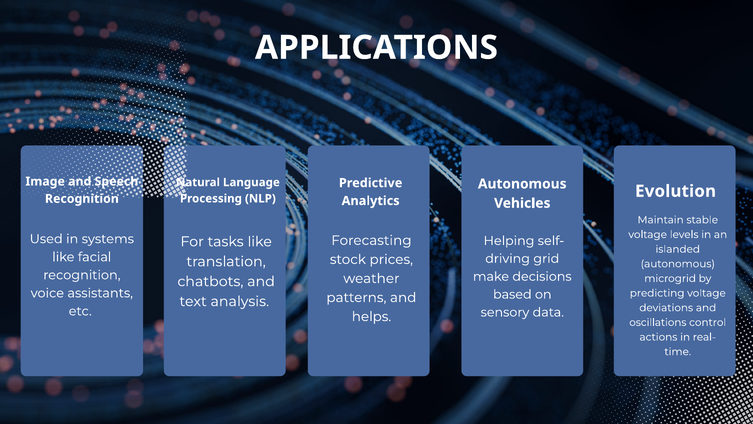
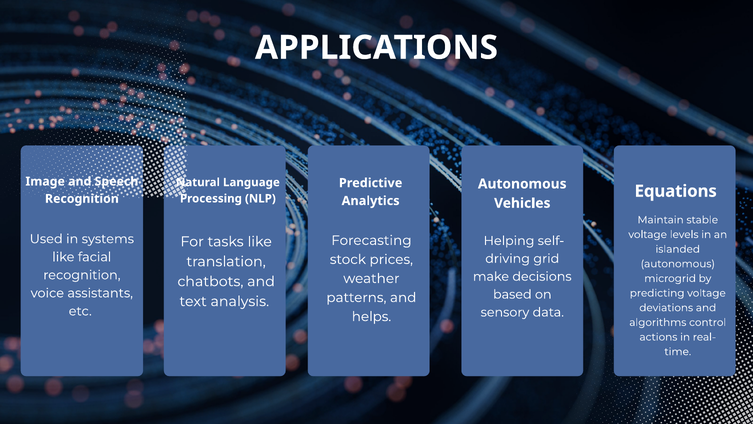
Evolution: Evolution -> Equations (676, 191)
oscillations: oscillations -> algorithms (658, 322)
